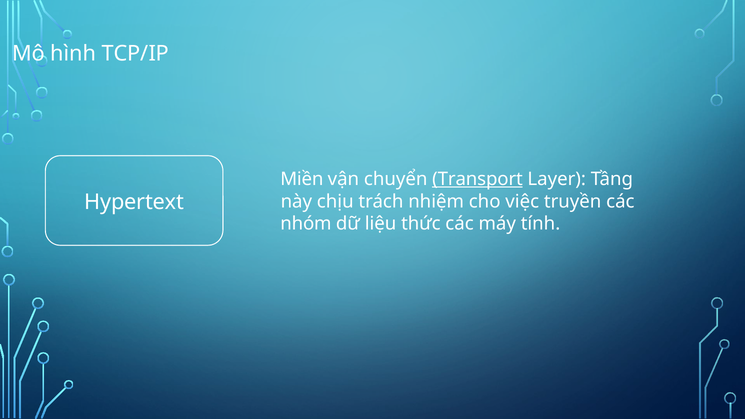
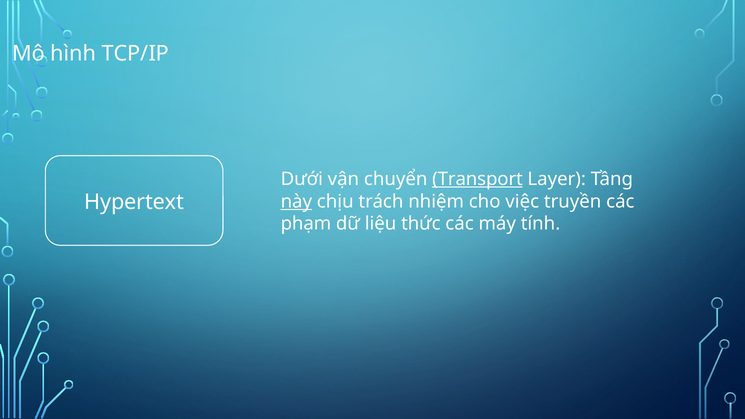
Miền: Miền -> Dưới (302, 179)
này underline: none -> present (296, 201)
nhóm: nhóm -> phạm (306, 224)
